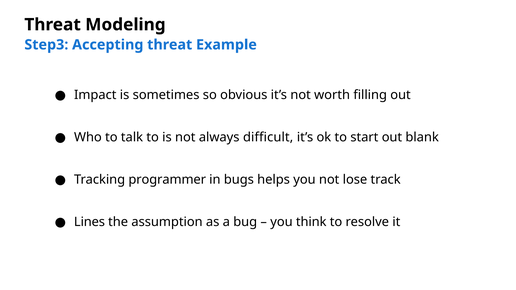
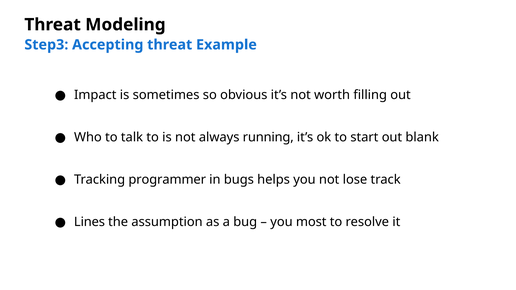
difficult: difficult -> running (268, 137)
think: think -> most (311, 222)
